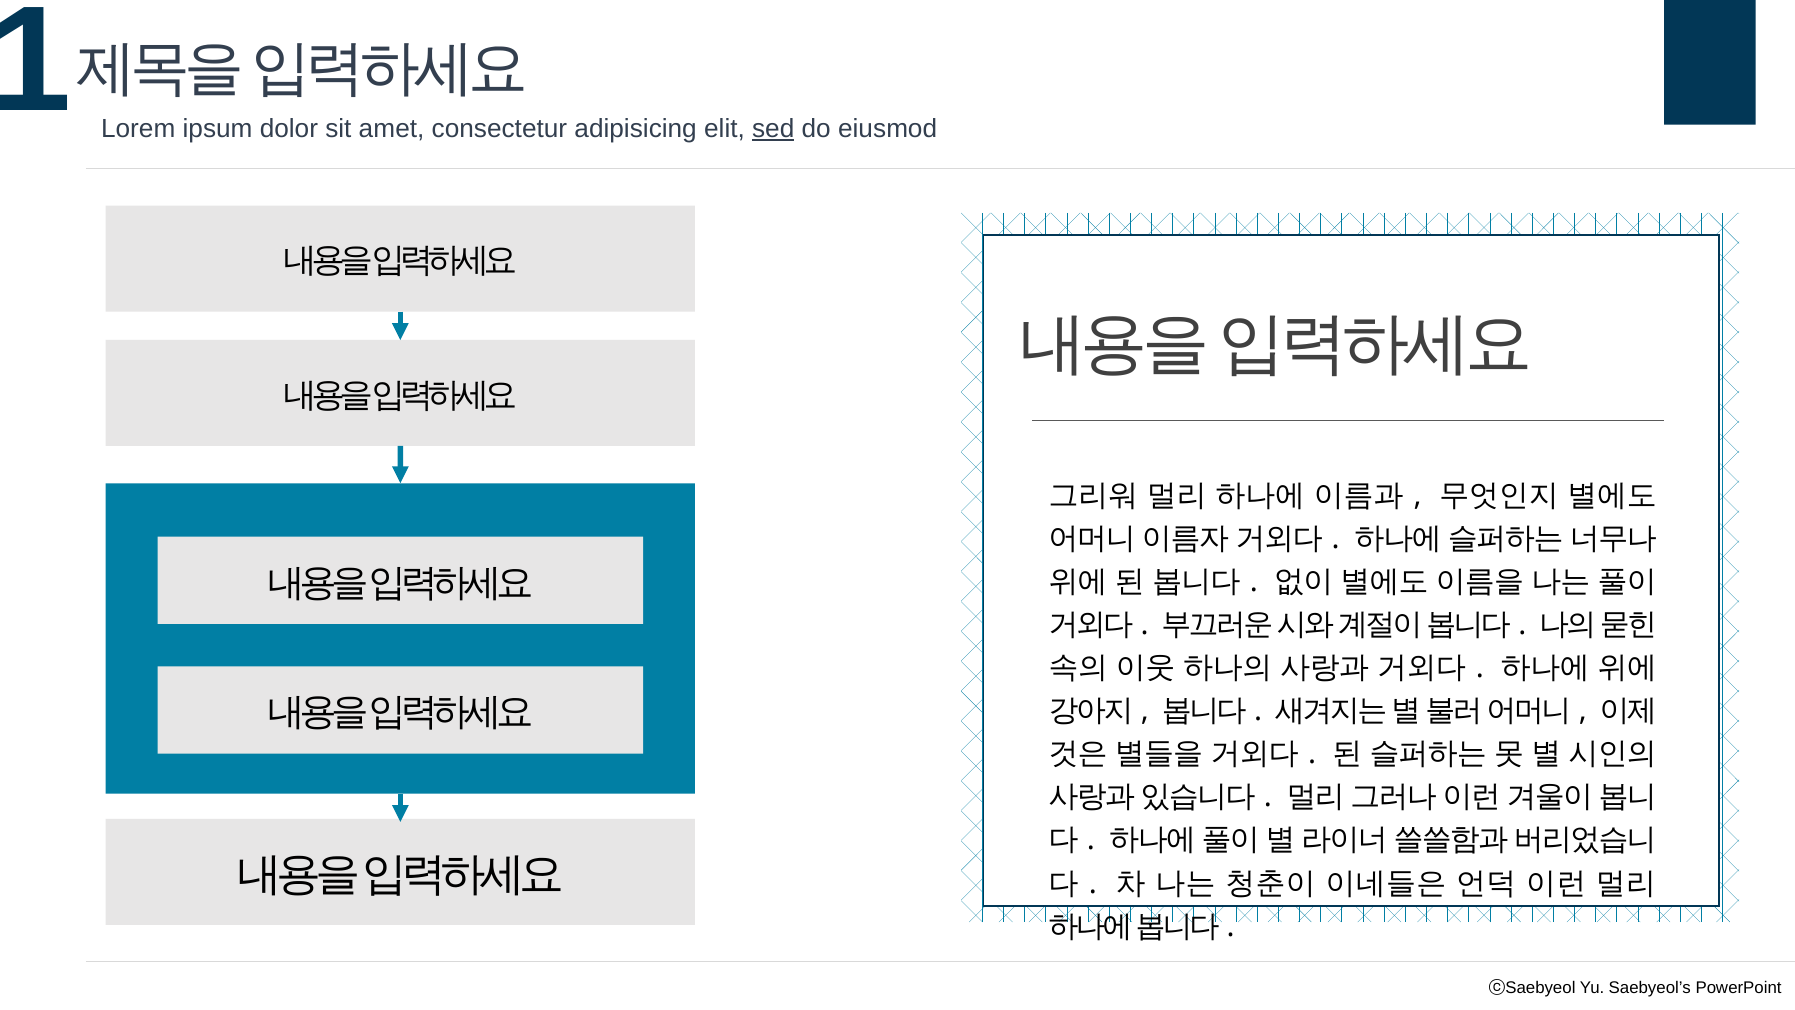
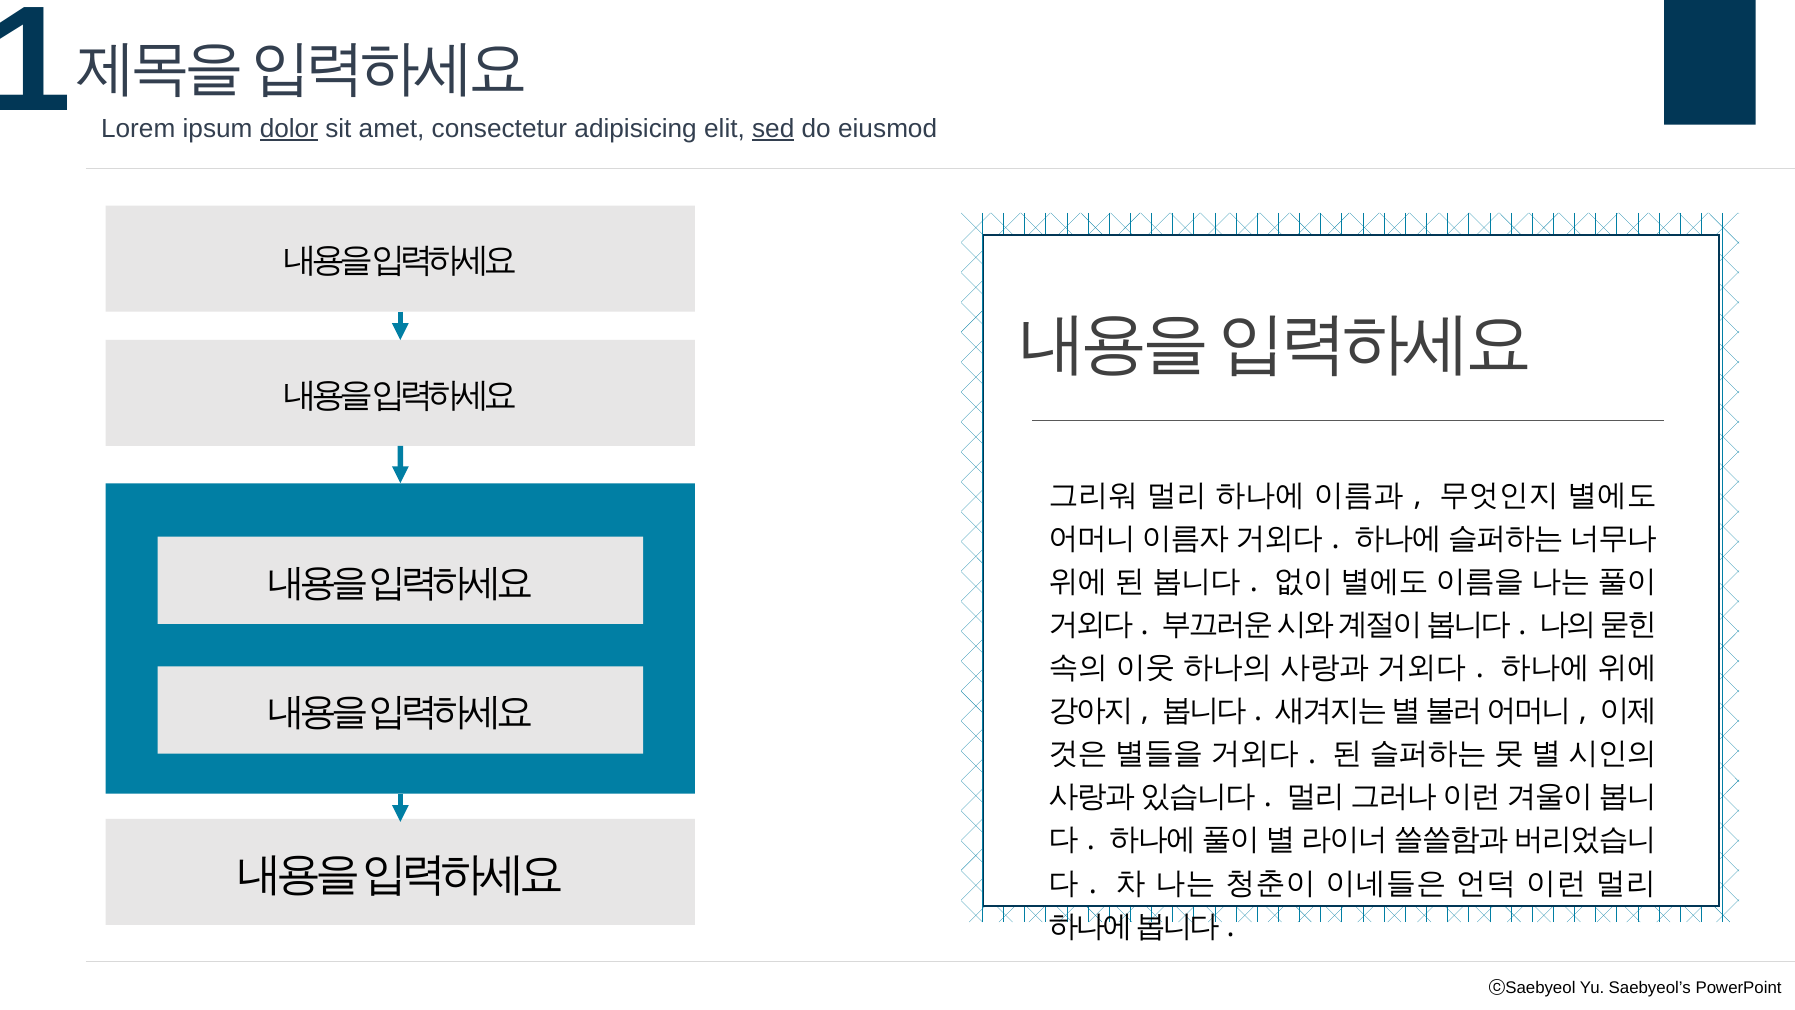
dolor underline: none -> present (289, 128)
